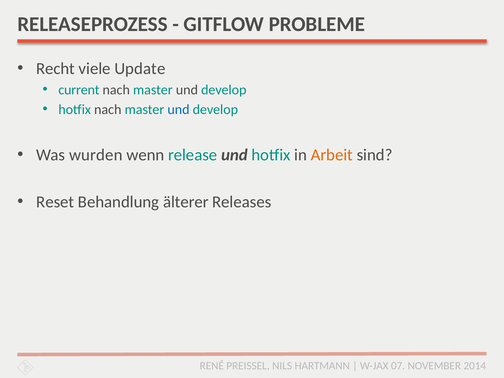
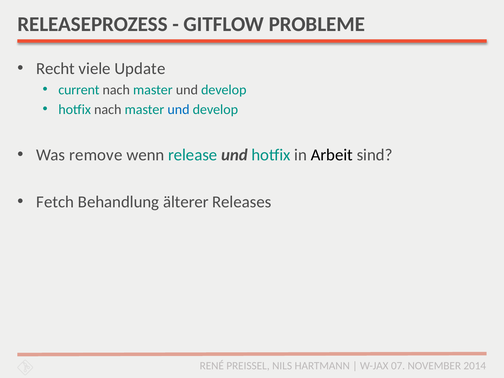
wurden: wurden -> remove (96, 155)
Arbeit colour: orange -> black (332, 155)
Reset: Reset -> Fetch (55, 202)
